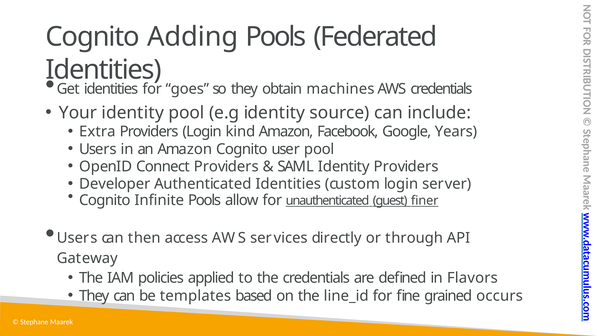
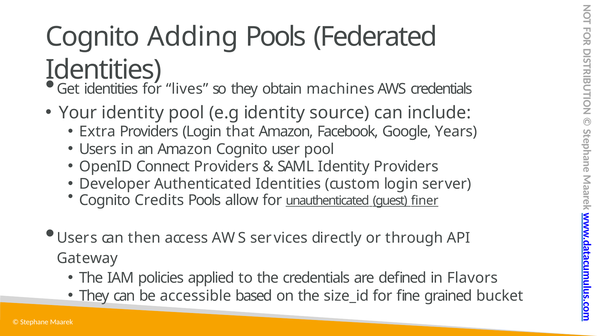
goes: goes -> lives (187, 89)
kind: kind -> that (240, 132)
Infinite: Infinite -> Credits (159, 200)
templates: templates -> accessible (196, 296)
line_id: line_id -> size_id (346, 296)
occurs: occurs -> bucket (500, 296)
